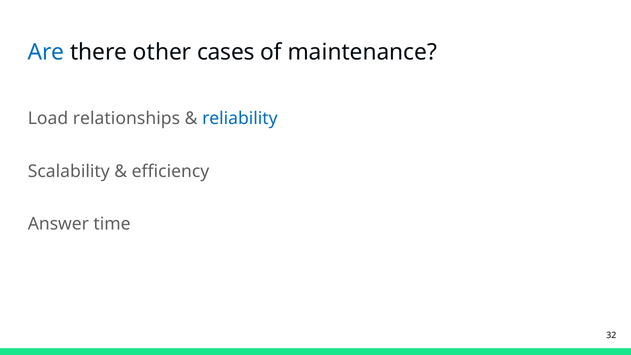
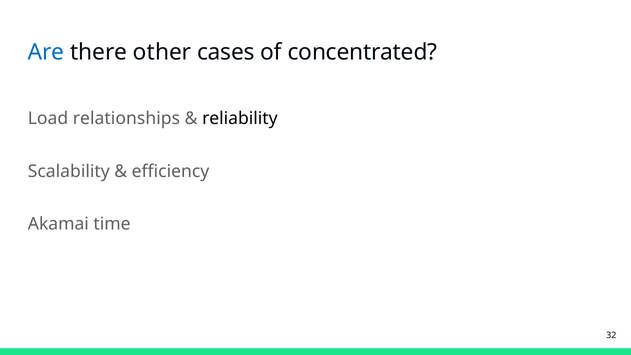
maintenance: maintenance -> concentrated (362, 52)
reliability colour: blue -> black (240, 119)
Answer: Answer -> Akamai (58, 224)
